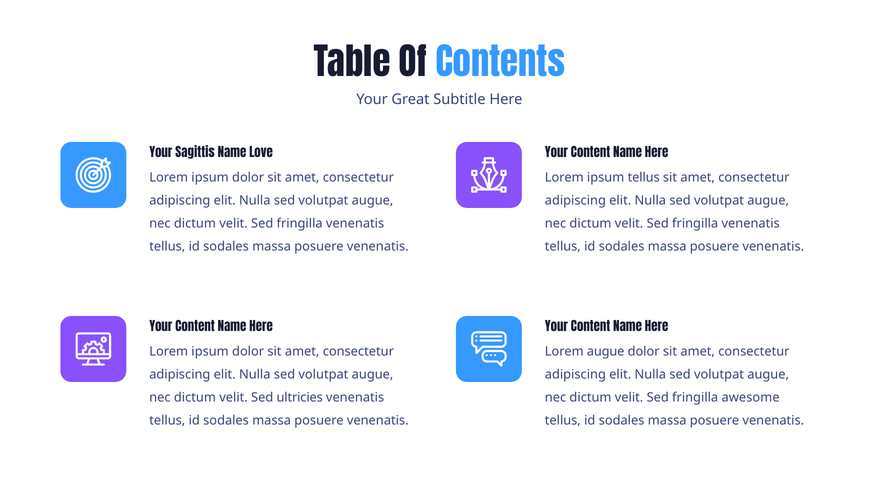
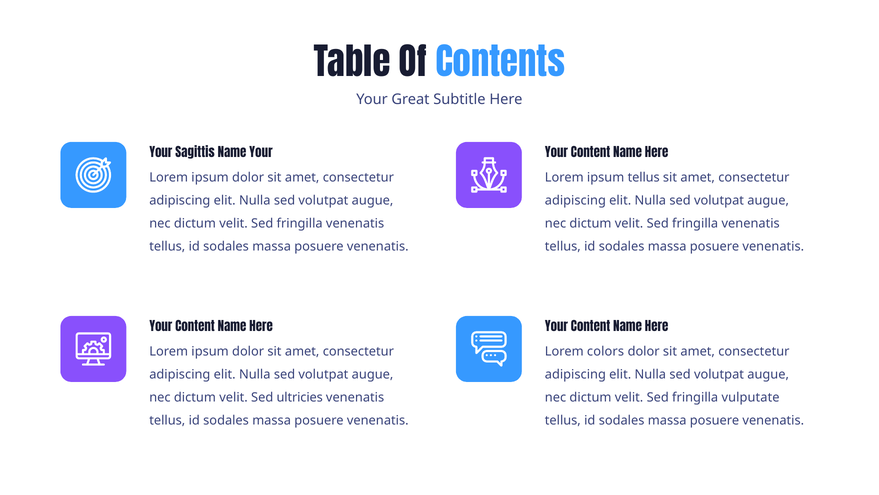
Name Love: Love -> Your (261, 153)
Lorem augue: augue -> colors (606, 351)
awesome: awesome -> vulputate (751, 397)
